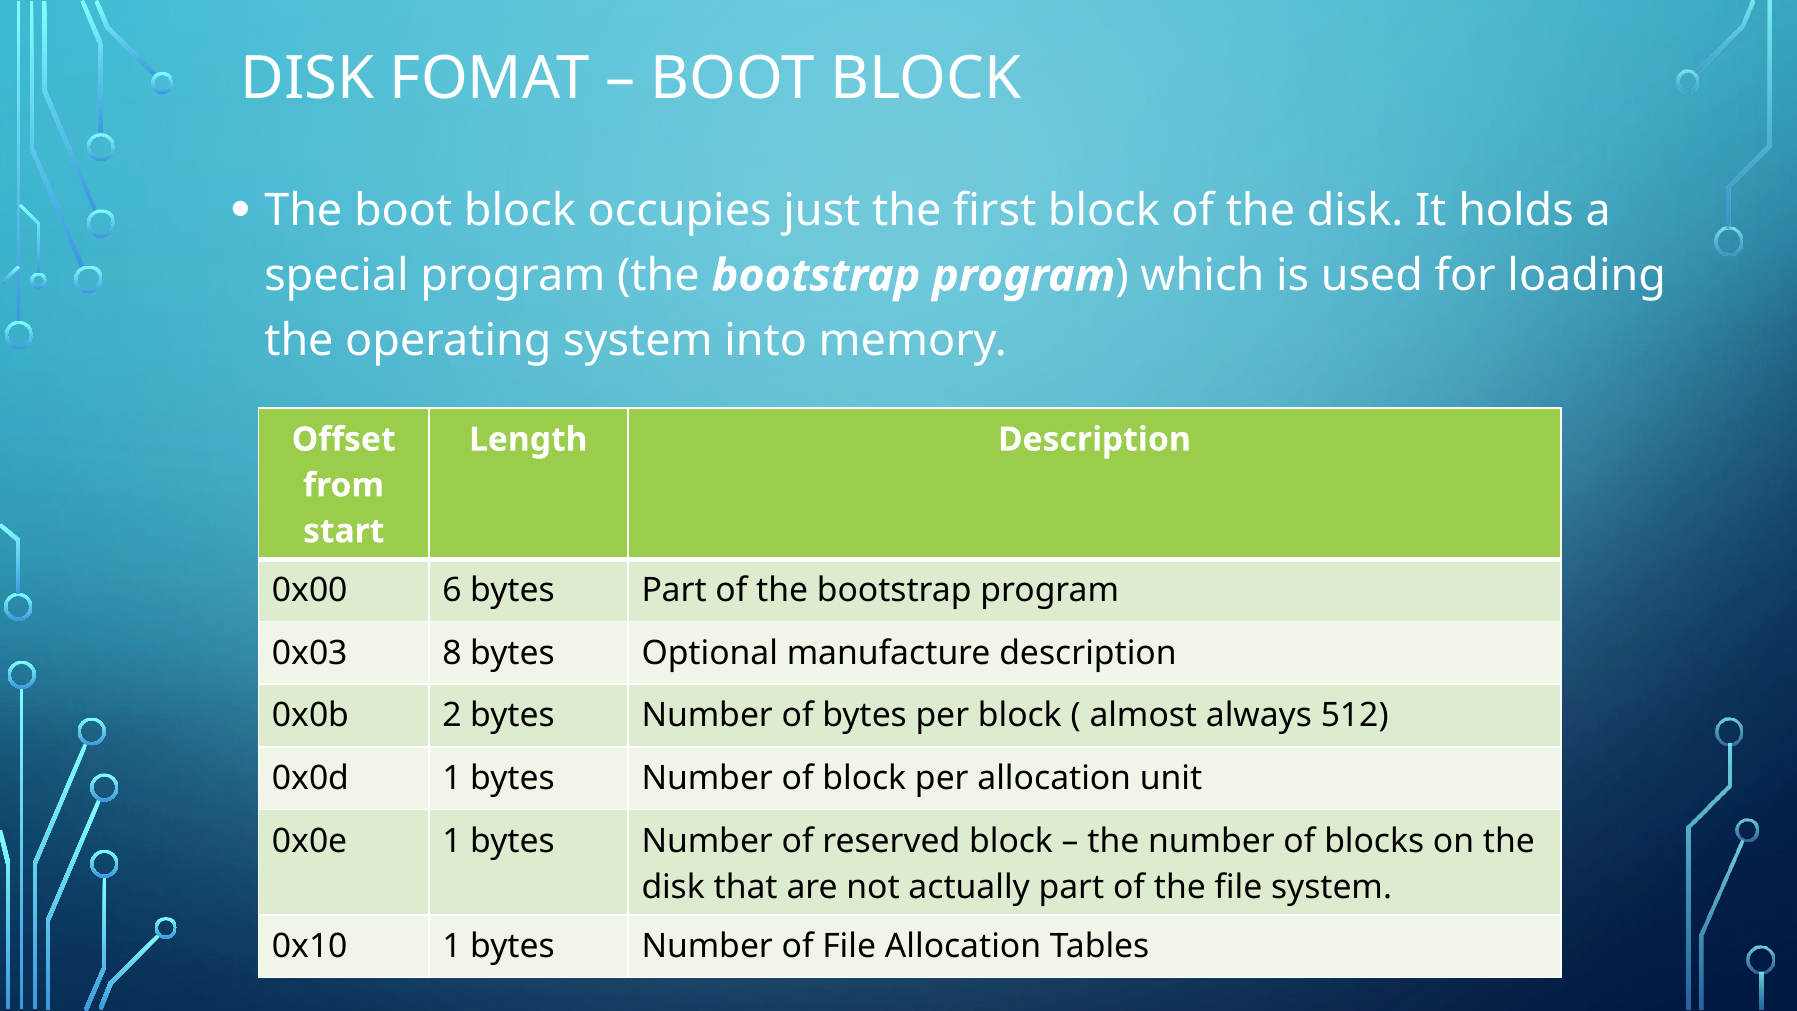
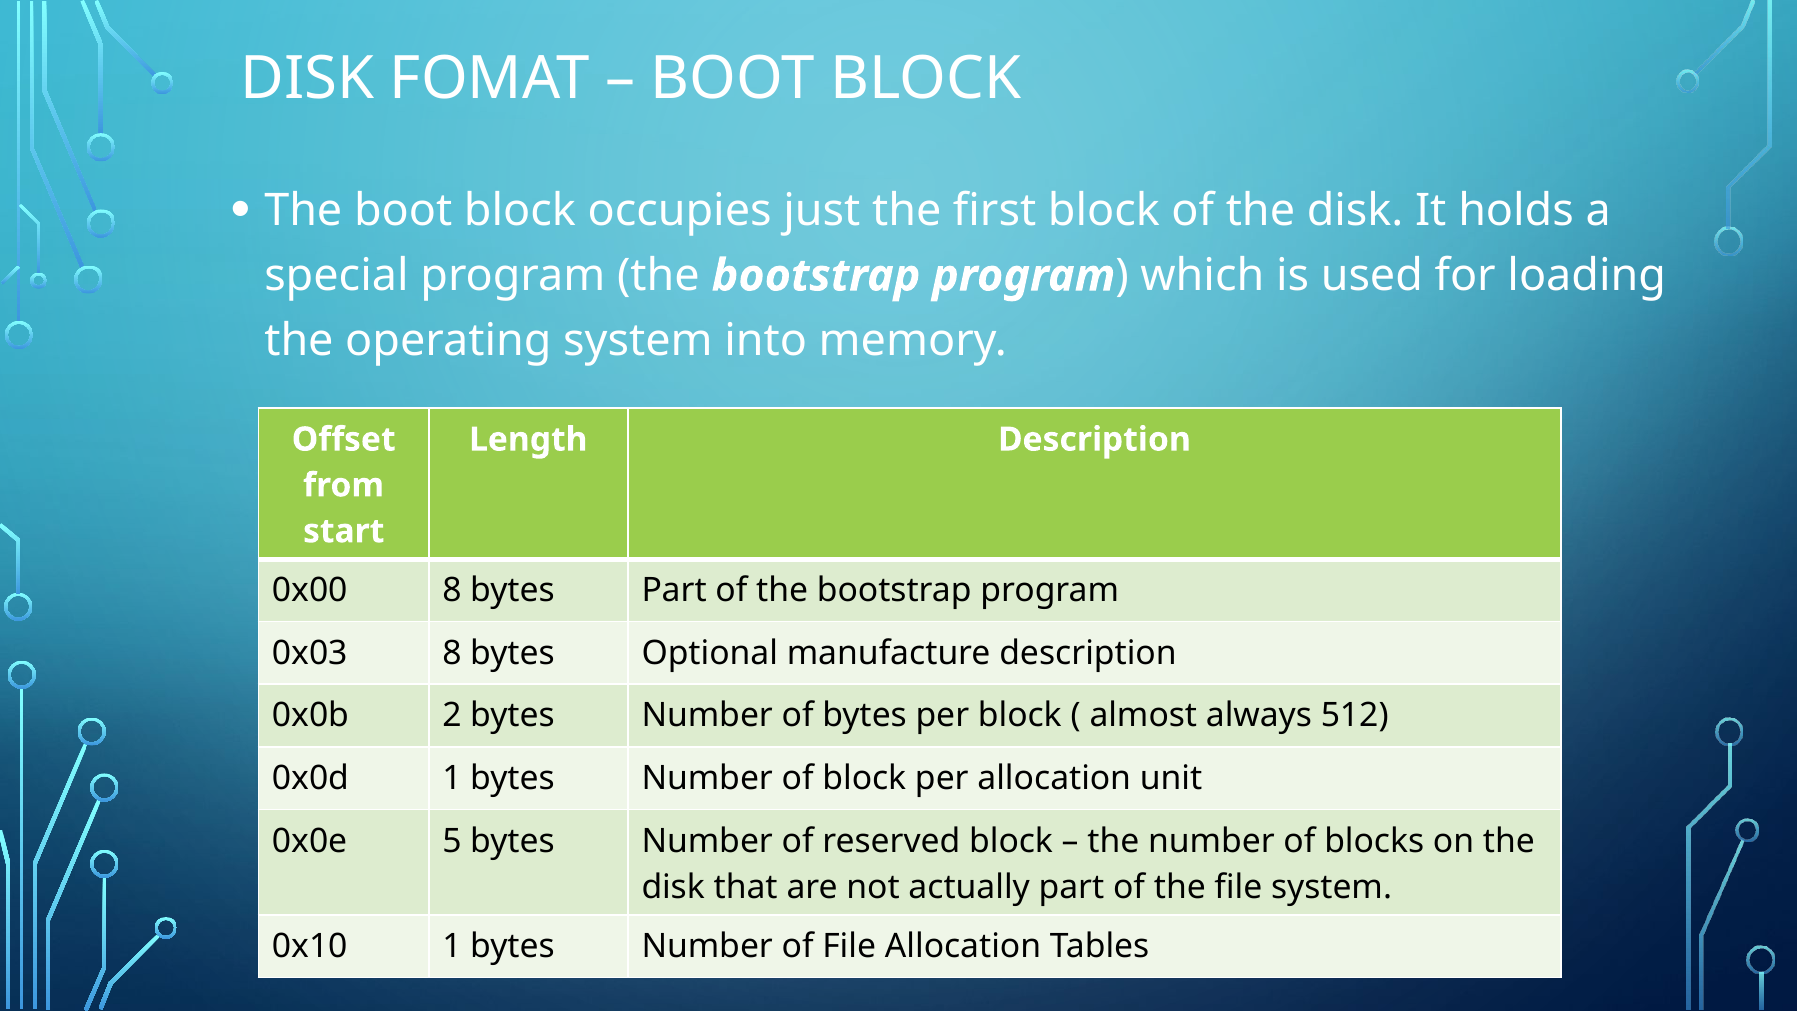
0x00 6: 6 -> 8 (452, 590)
0x0e 1: 1 -> 5 (452, 841)
